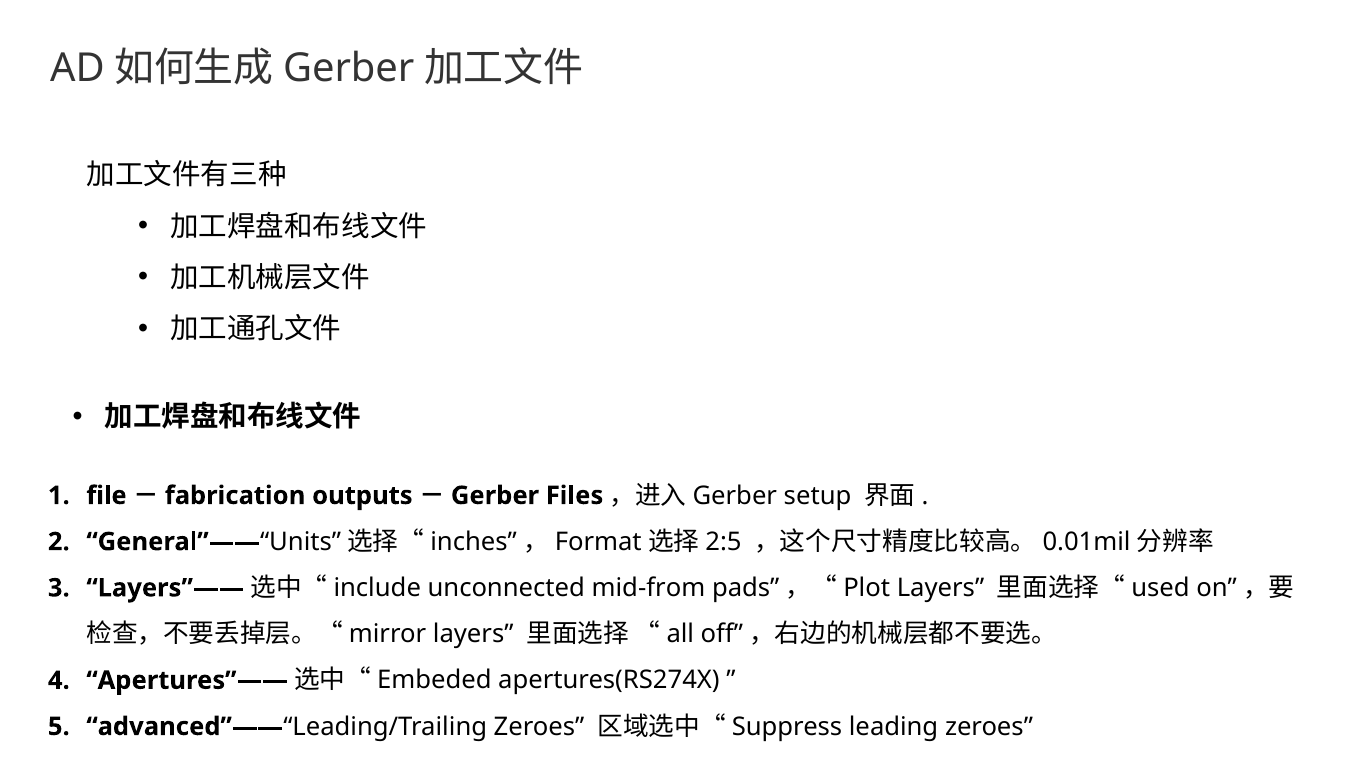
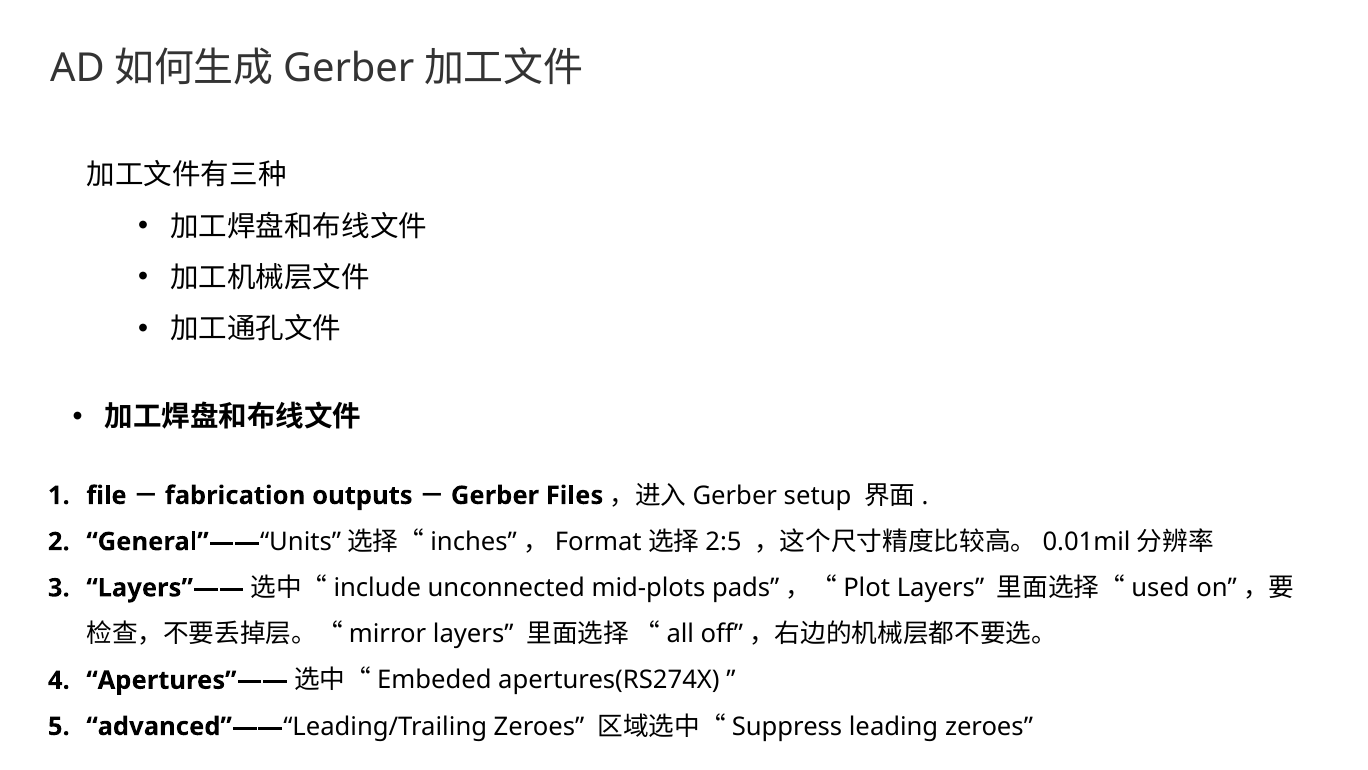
mid-from: mid-from -> mid-plots (648, 588)
